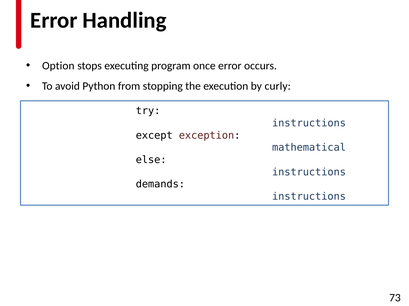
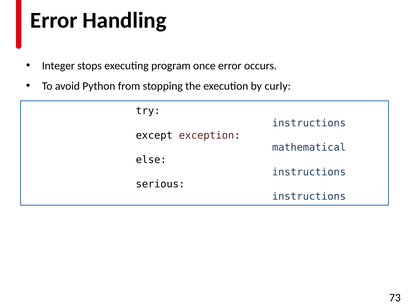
Option: Option -> Integer (58, 66)
demands: demands -> serious (160, 185)
